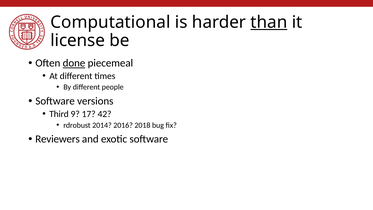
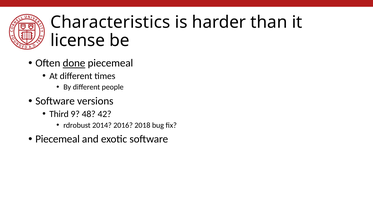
Computational: Computational -> Characteristics (110, 22)
than underline: present -> none (269, 22)
17: 17 -> 48 (89, 114)
Reviewers: Reviewers -> Piecemeal (58, 139)
